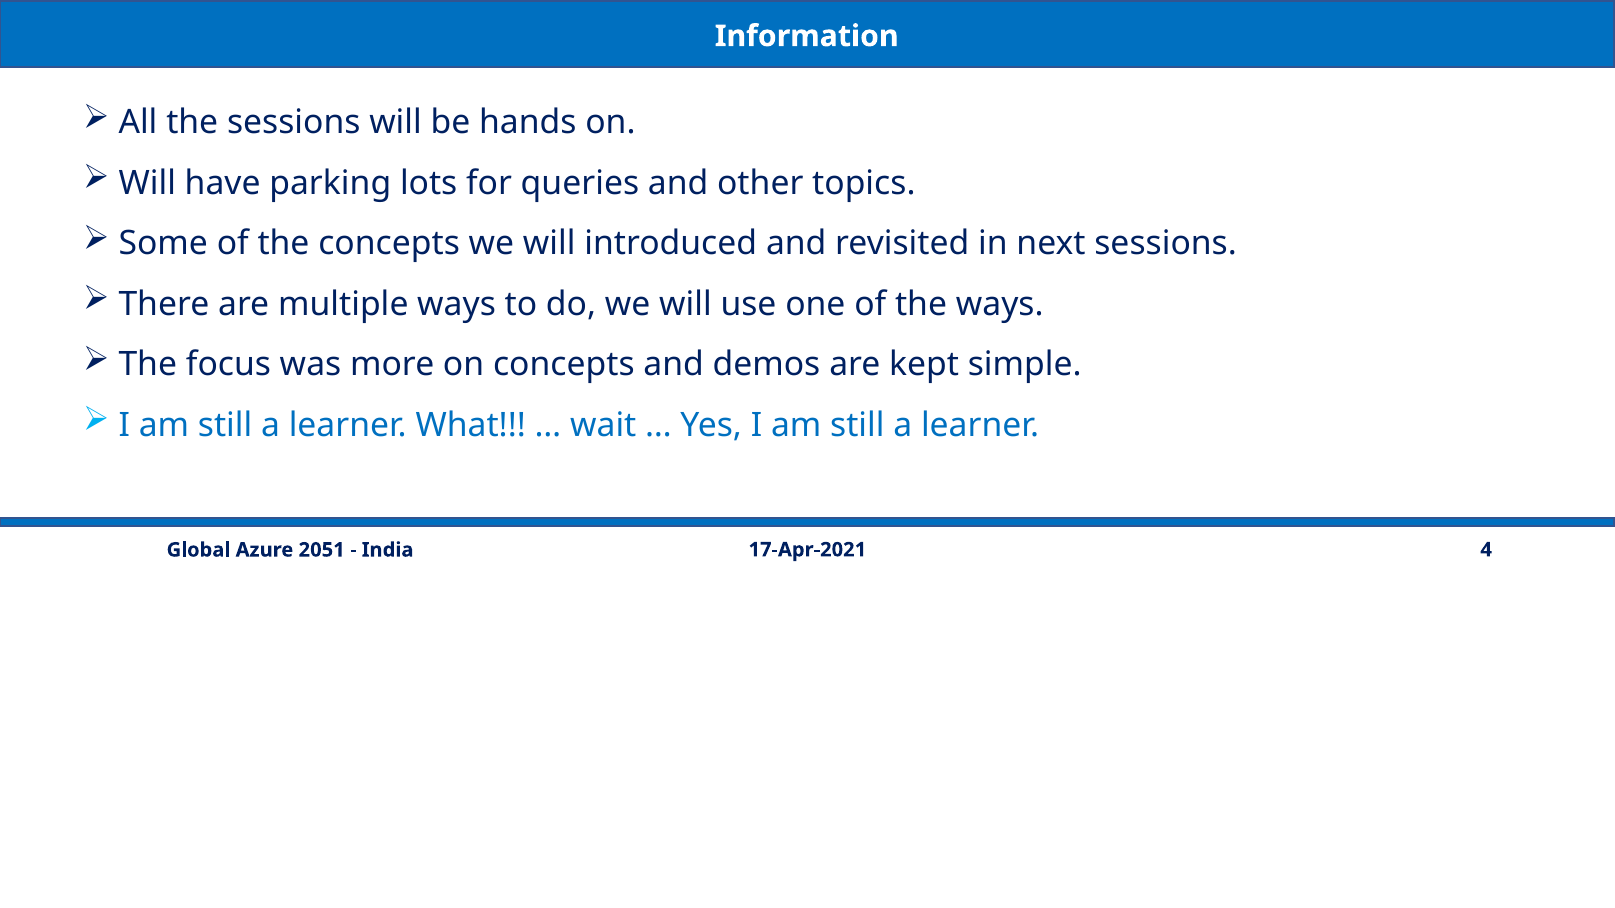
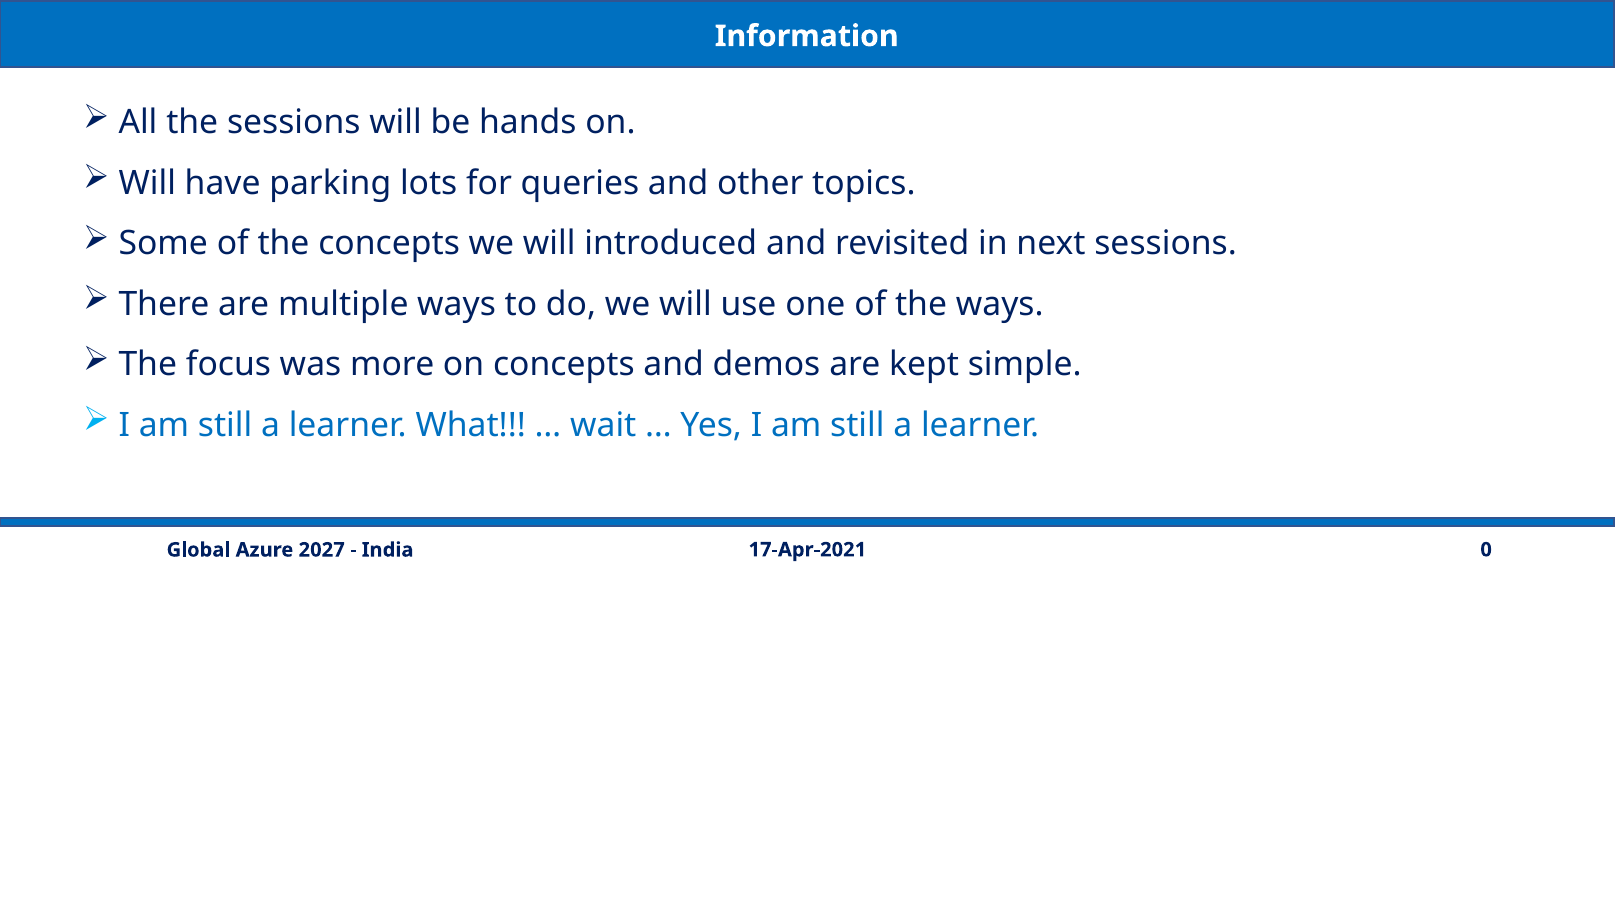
4: 4 -> 0 (1486, 550)
2051: 2051 -> 2027 (322, 550)
